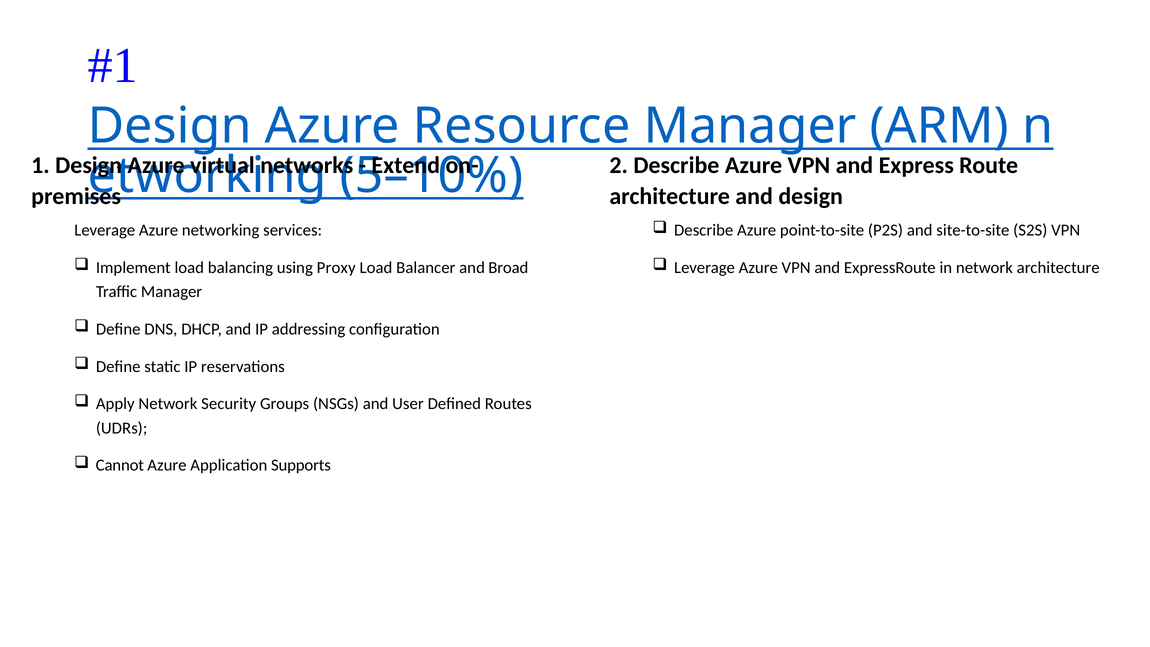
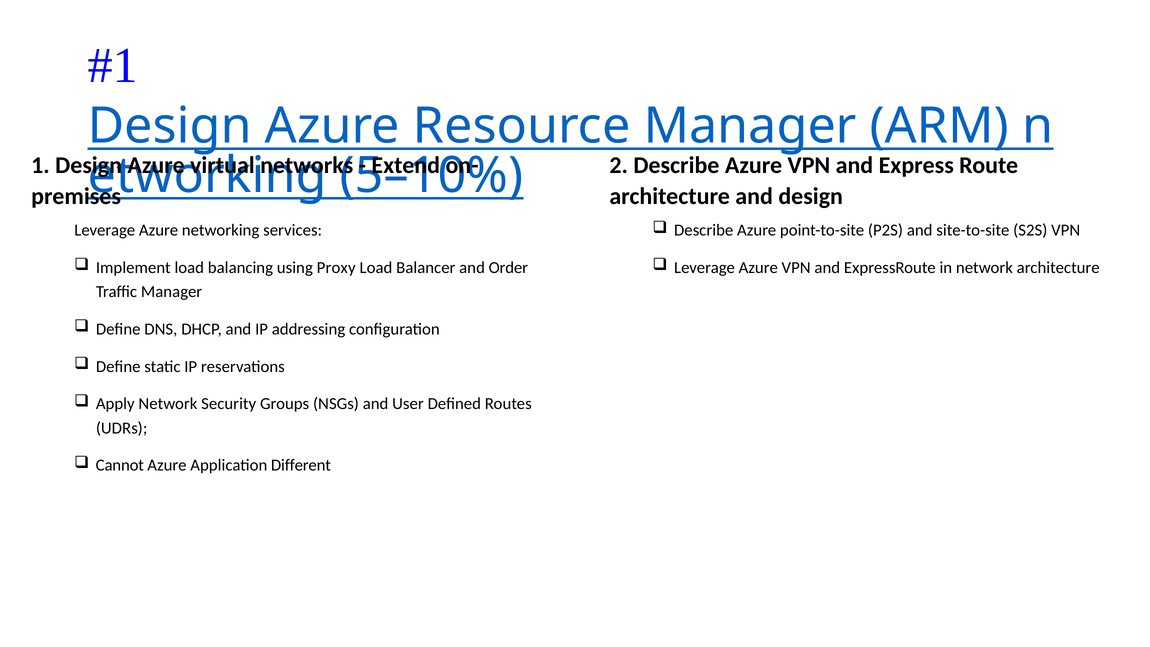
Broad: Broad -> Order (508, 268)
Supports: Supports -> Different (301, 465)
